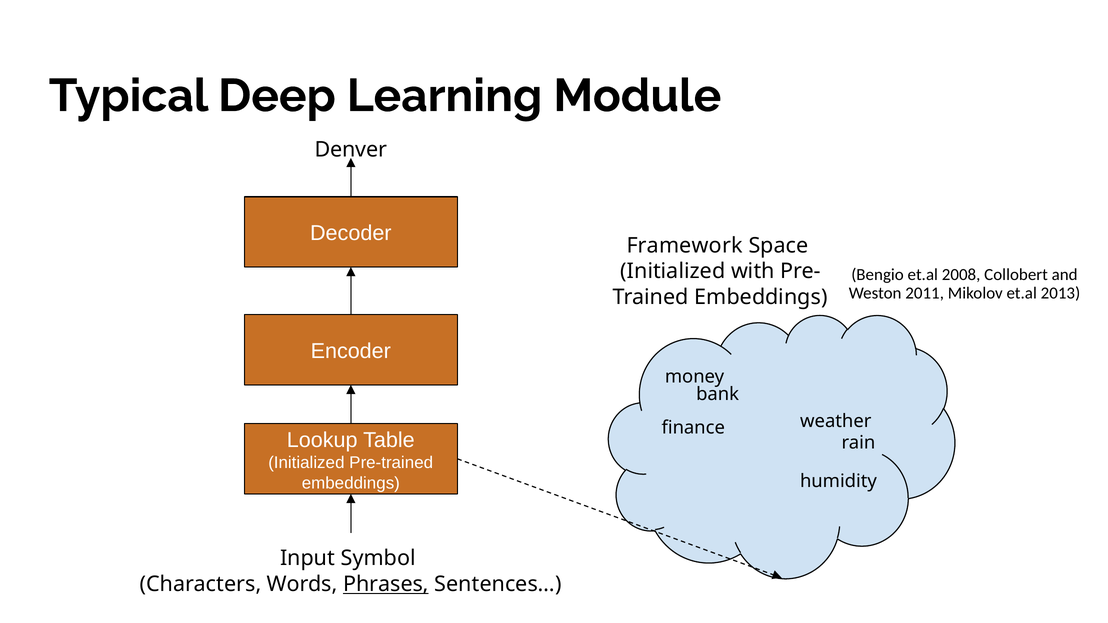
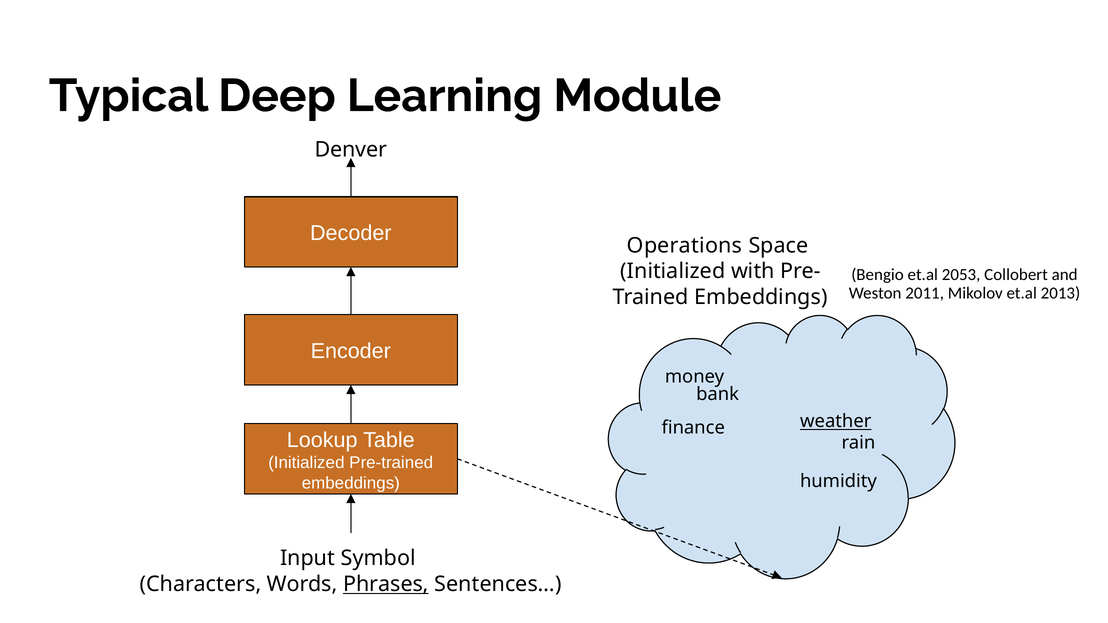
Framework: Framework -> Operations (685, 246)
2008: 2008 -> 2053 (961, 275)
weather underline: none -> present (836, 422)
